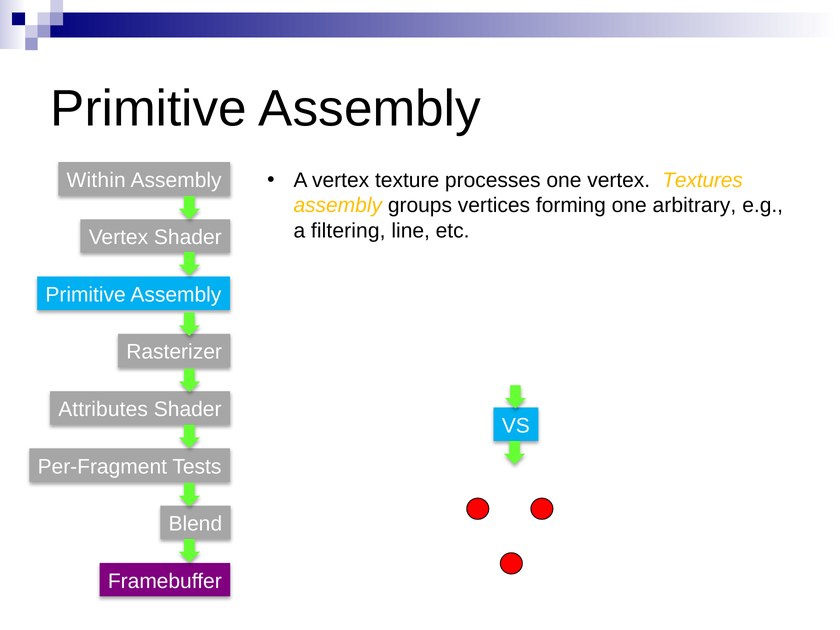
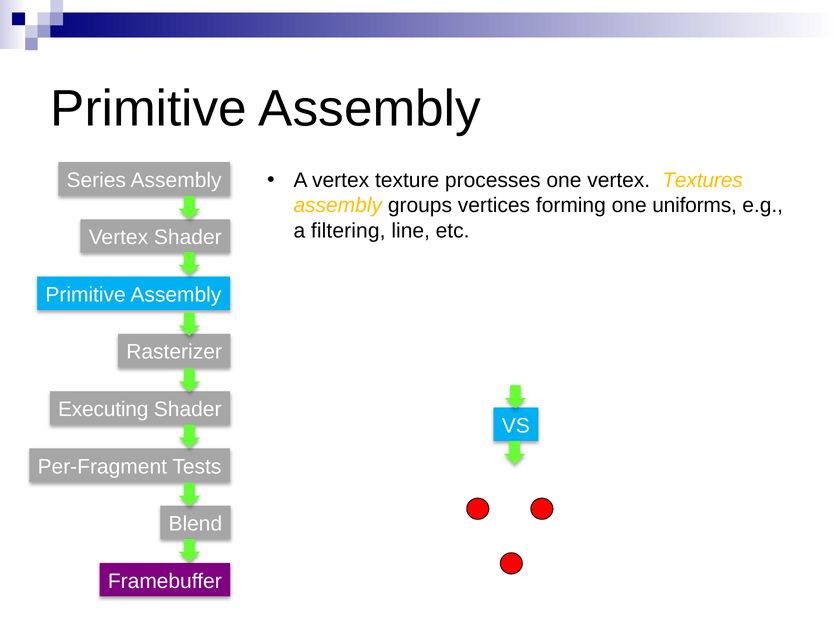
Within: Within -> Series (96, 180)
arbitrary: arbitrary -> uniforms (695, 205)
Attributes: Attributes -> Executing (103, 409)
